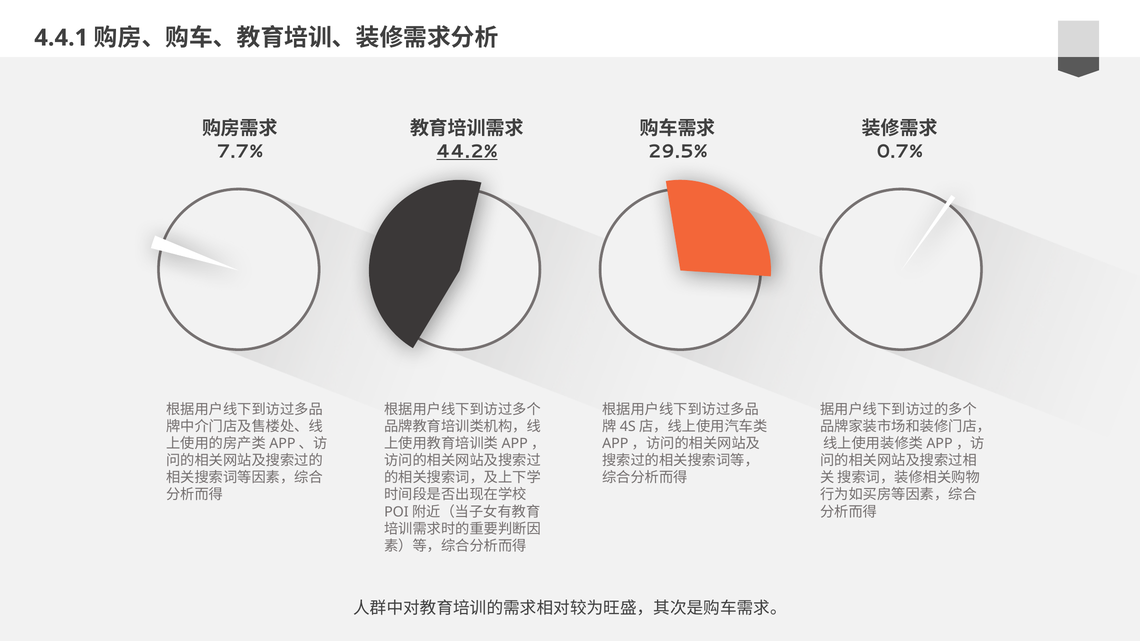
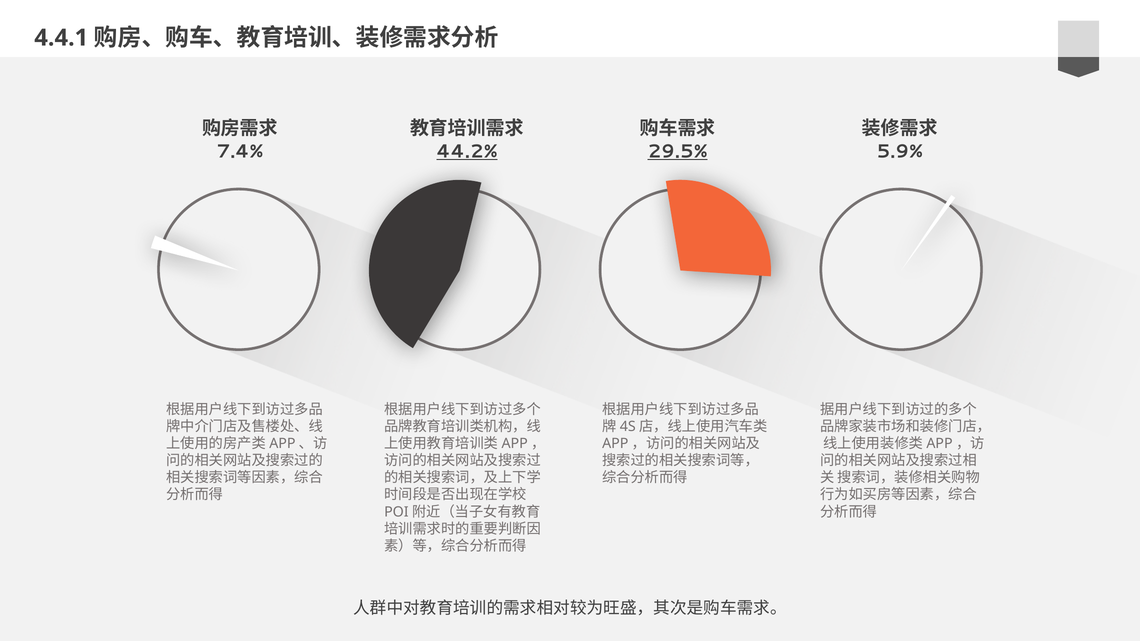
7.7%: 7.7% -> 7.4% (240, 152)
29.5% underline: none -> present (678, 152)
0.7%: 0.7% -> 5.9% (900, 152)
